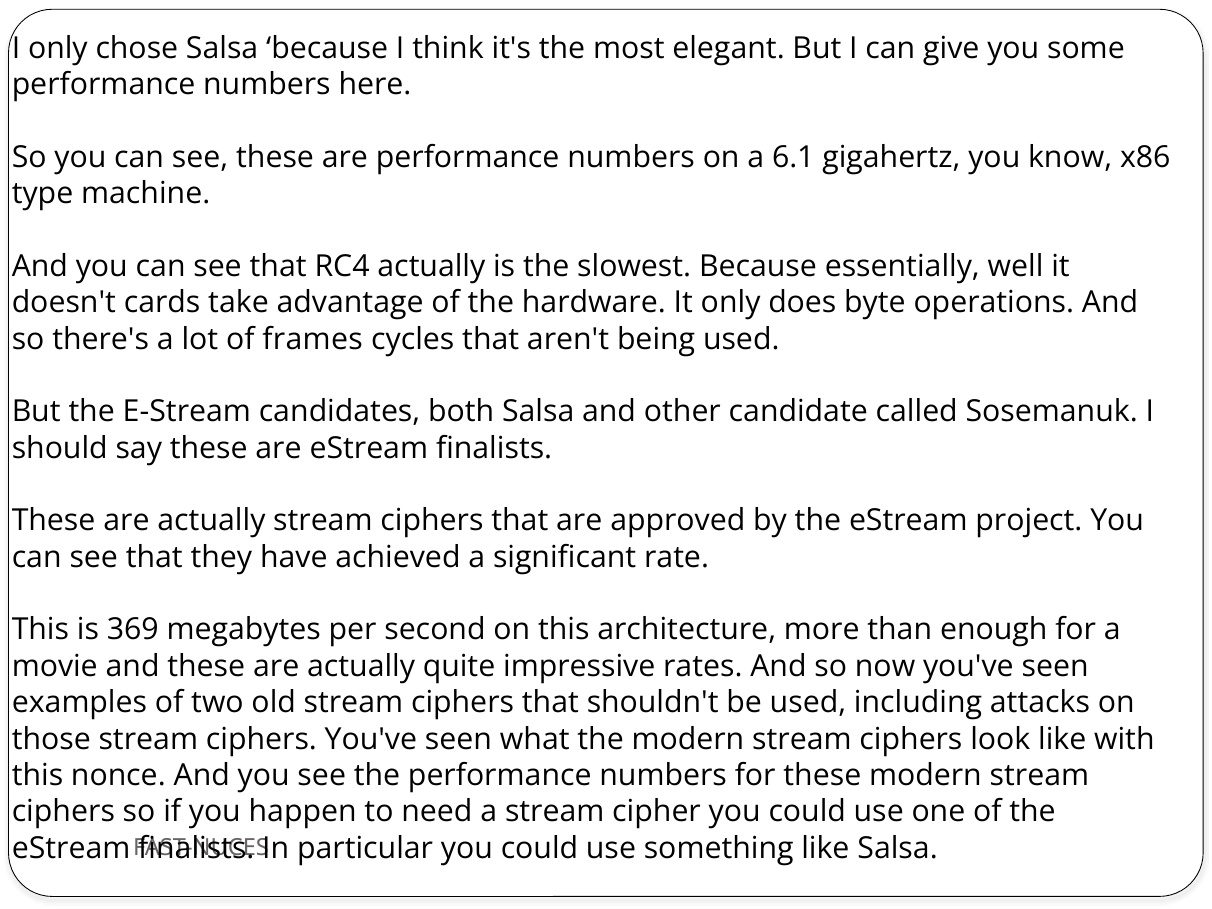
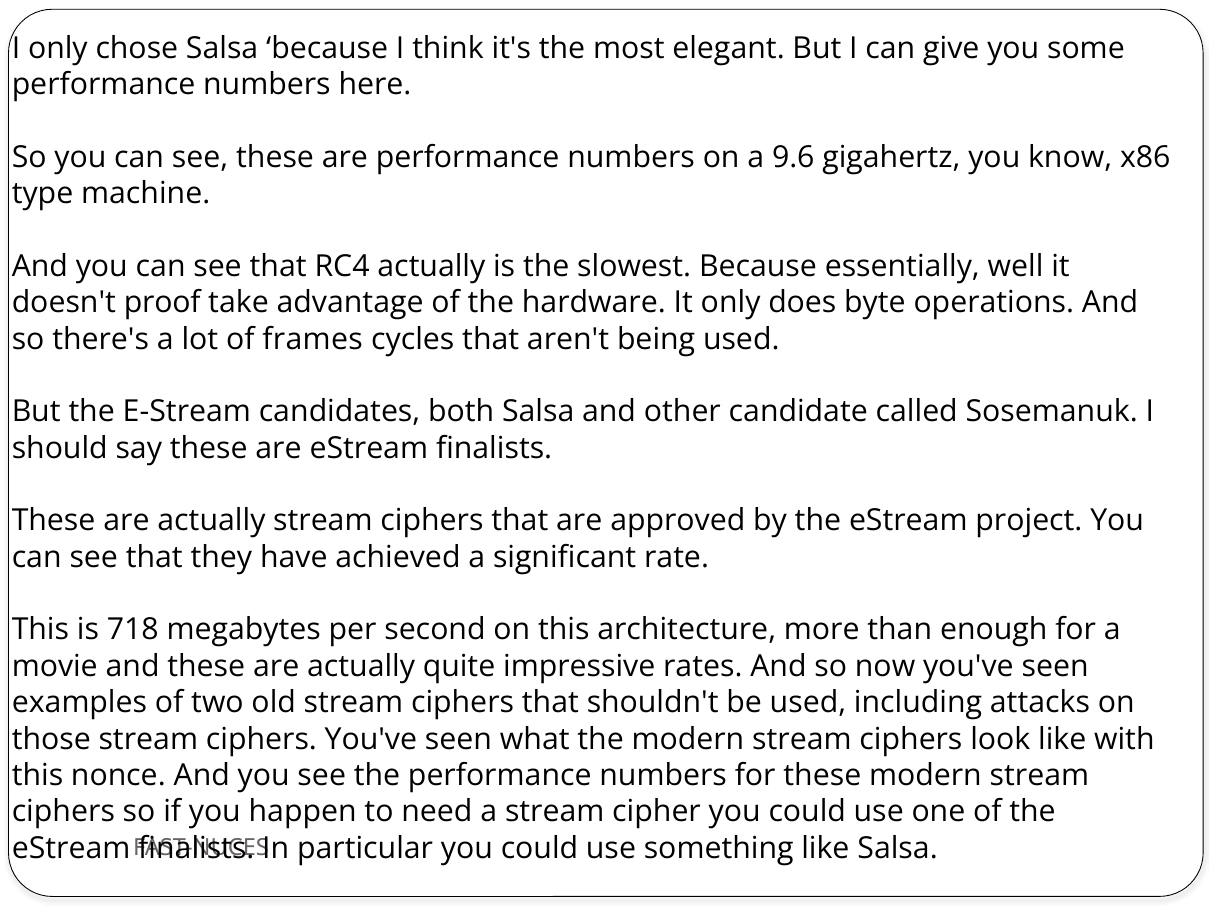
6.1: 6.1 -> 9.6 (793, 157)
cards: cards -> proof (162, 303)
369: 369 -> 718 (133, 630)
